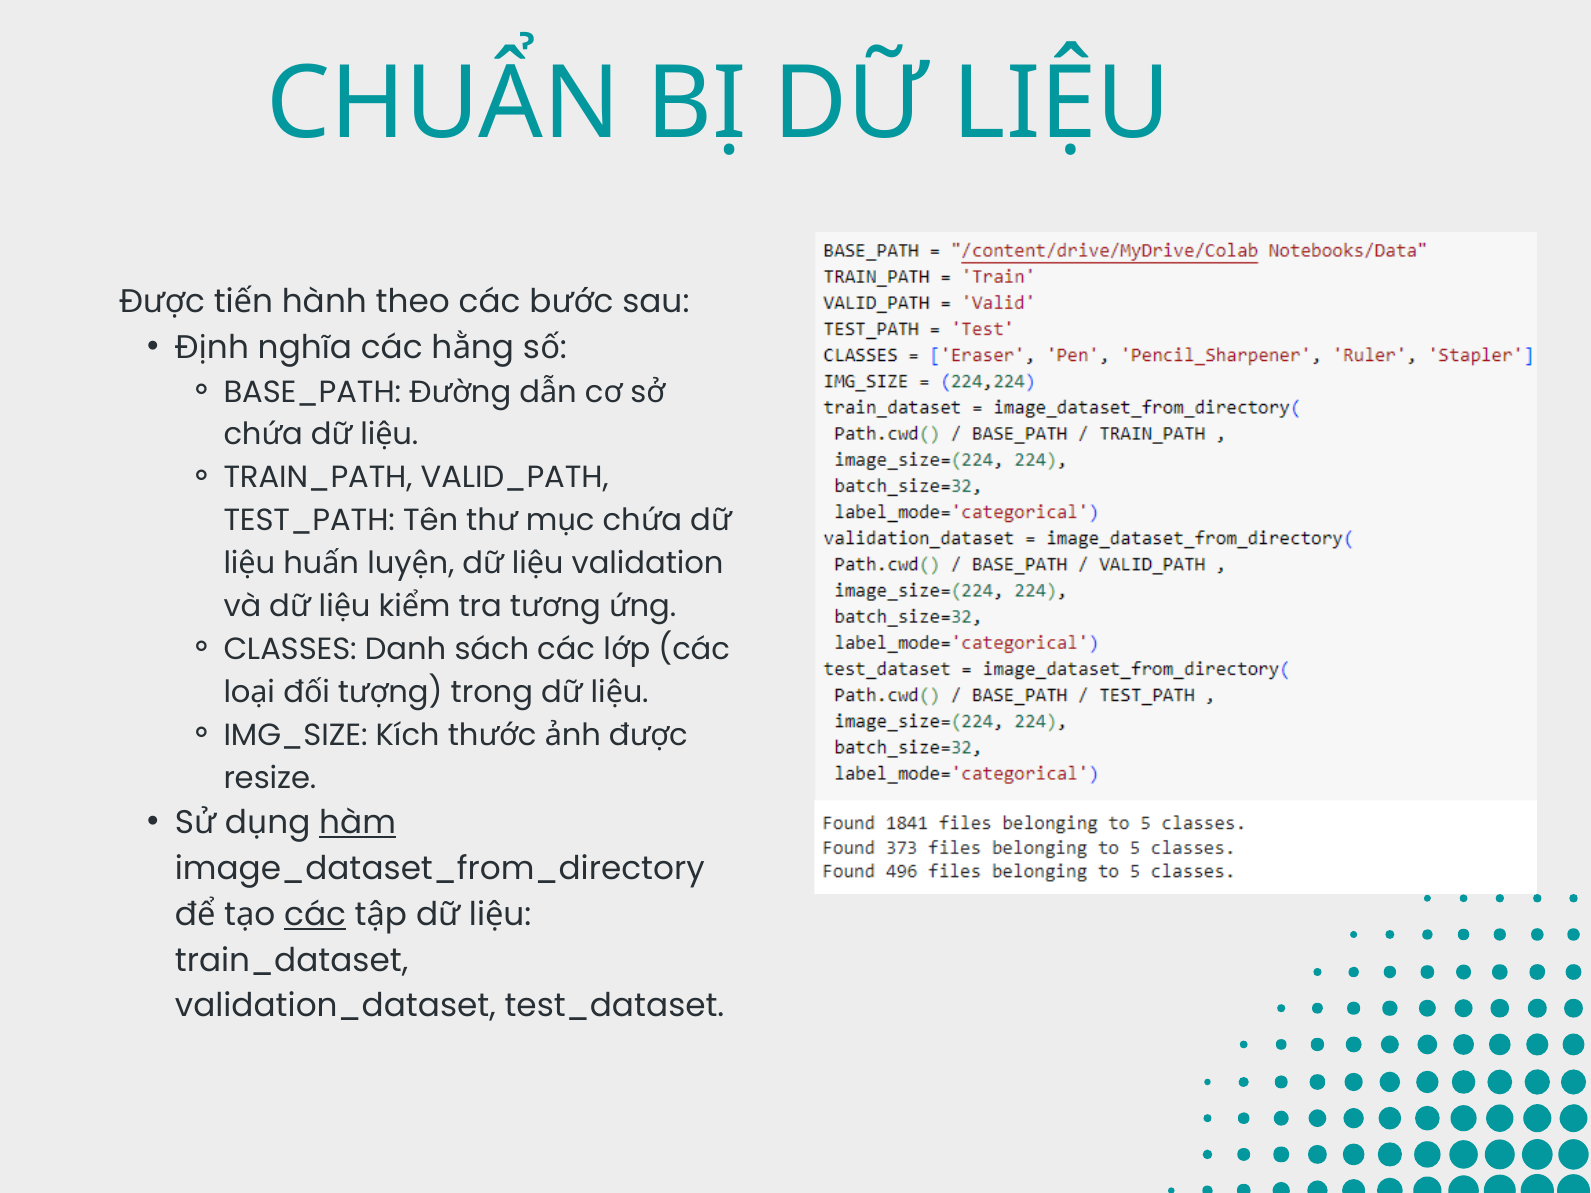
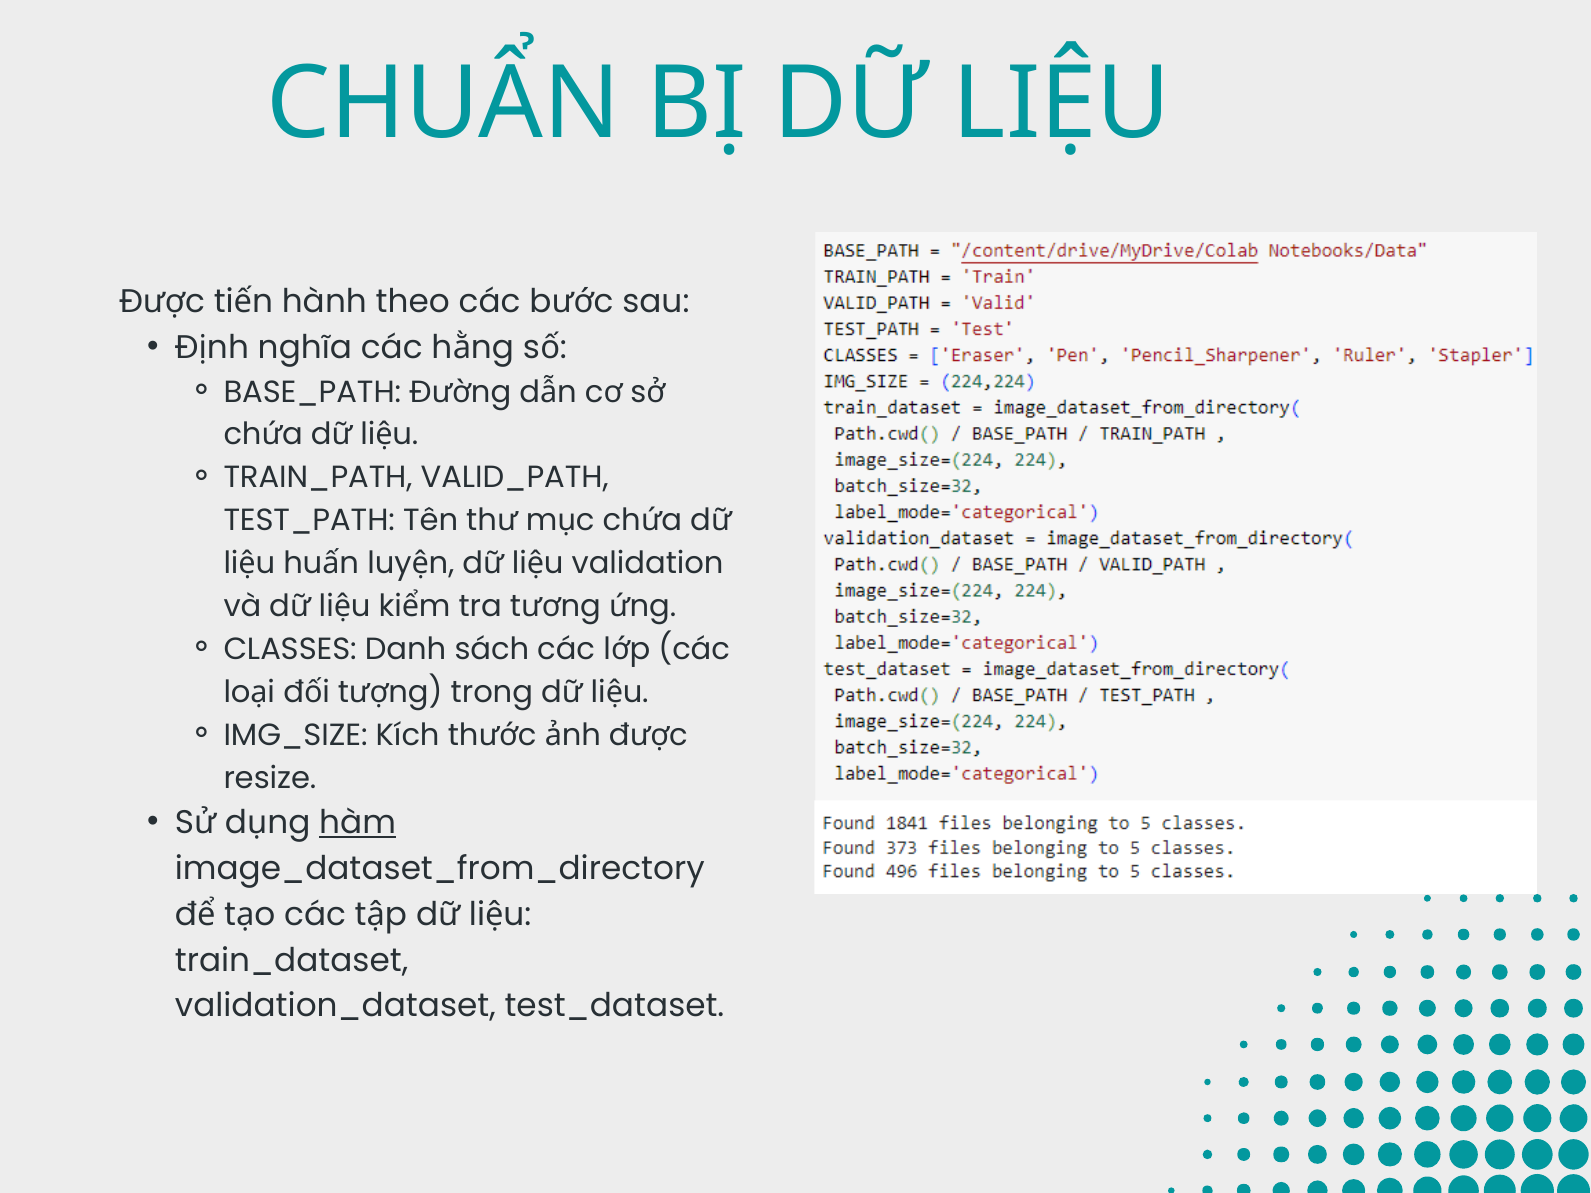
các underline: present -> none (315, 915)
